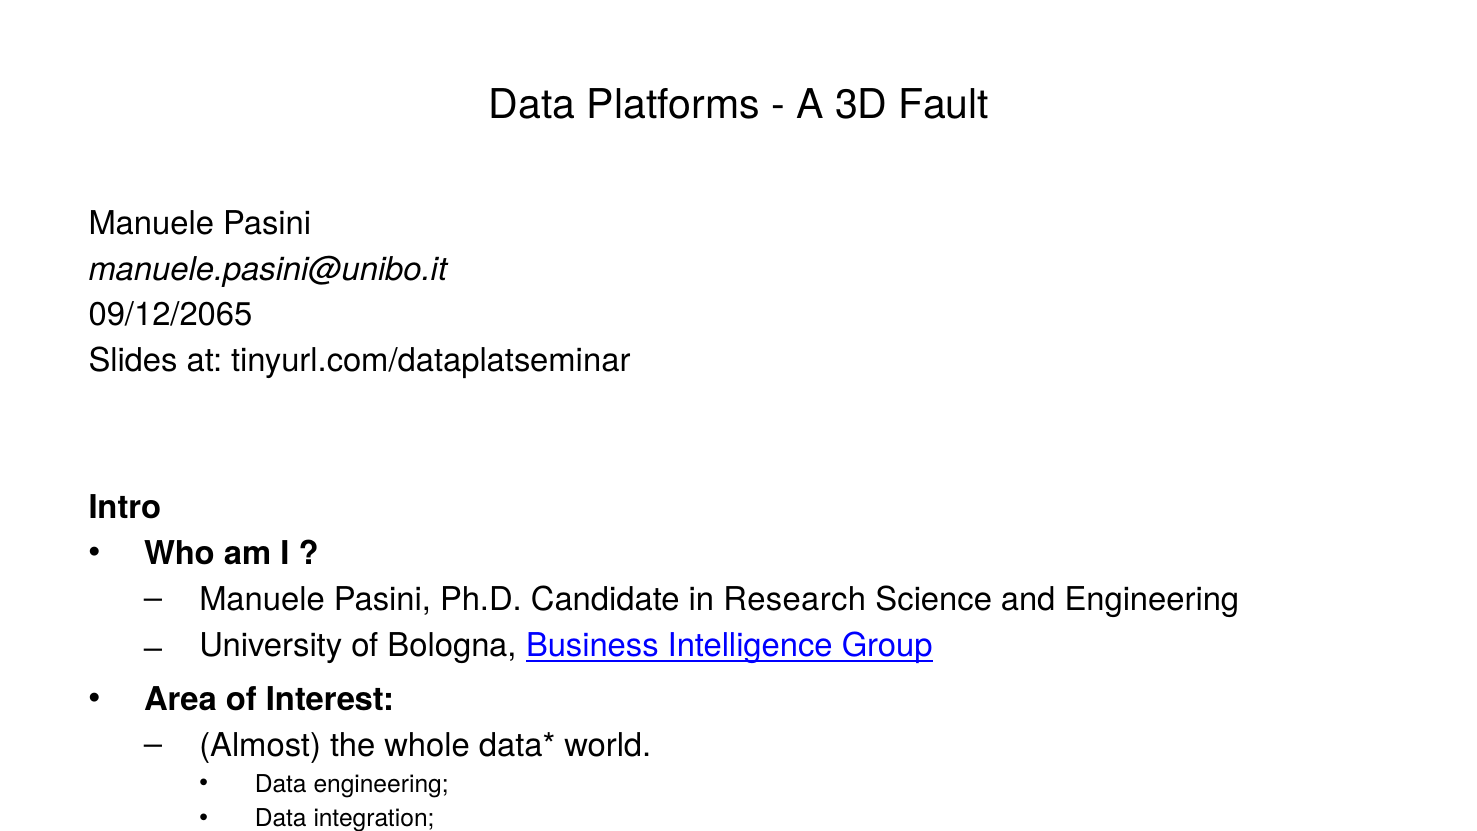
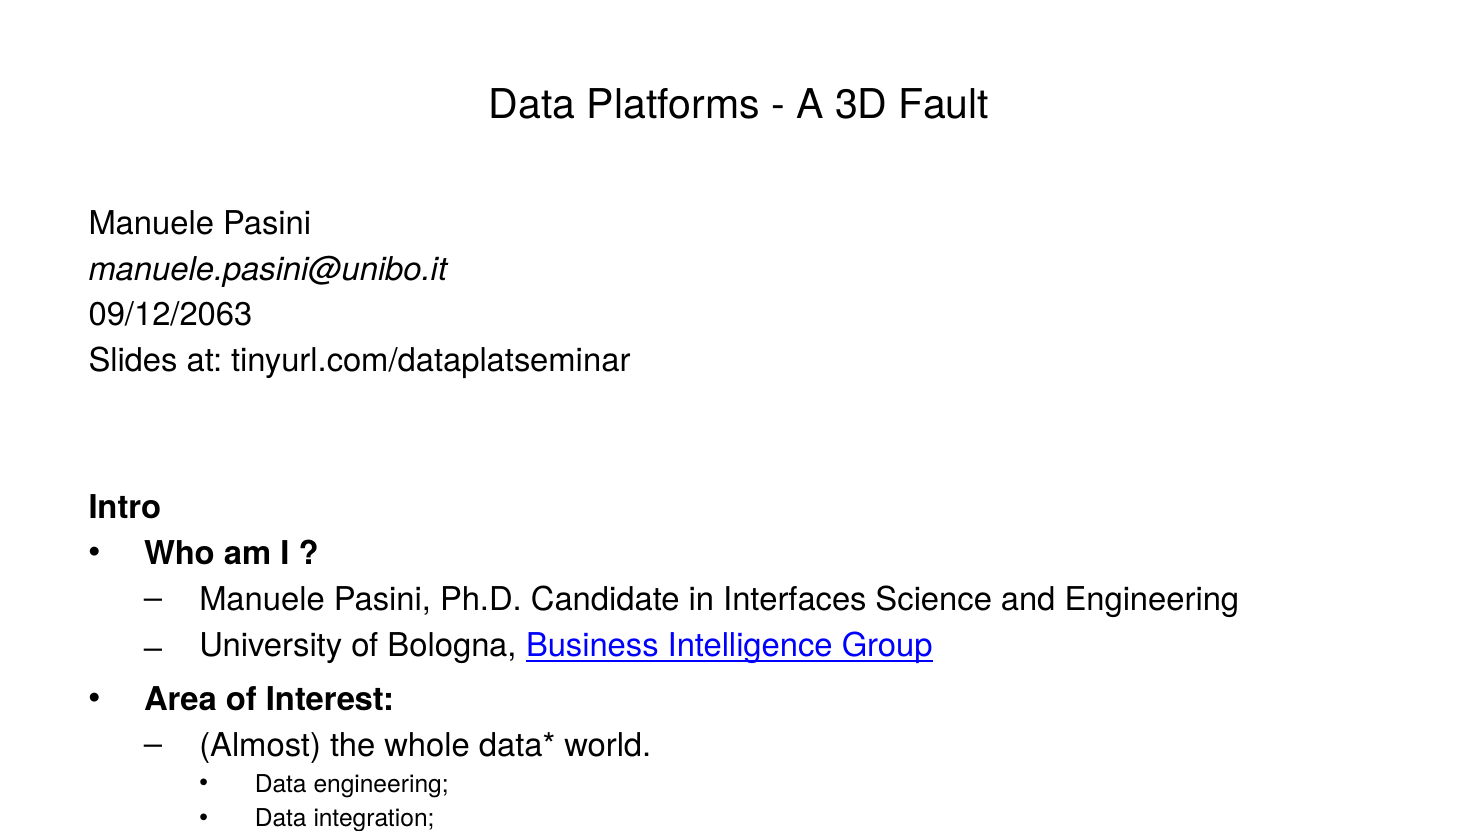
09/12/2065: 09/12/2065 -> 09/12/2063 (170, 315)
in Research: Research -> Interfaces (795, 600)
